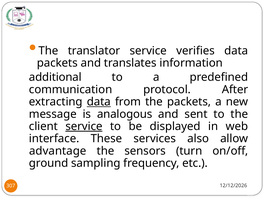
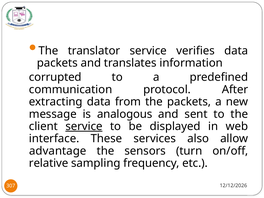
additional: additional -> corrupted (55, 77)
data underline: present -> none (99, 102)
ground: ground -> relative (49, 163)
